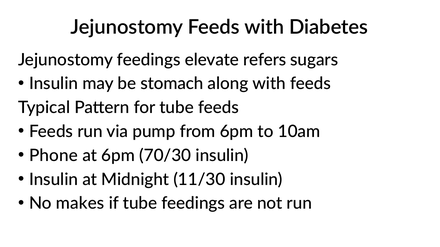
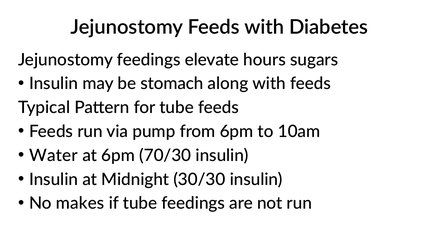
refers: refers -> hours (265, 60)
Phone: Phone -> Water (53, 156)
11/30: 11/30 -> 30/30 (199, 180)
